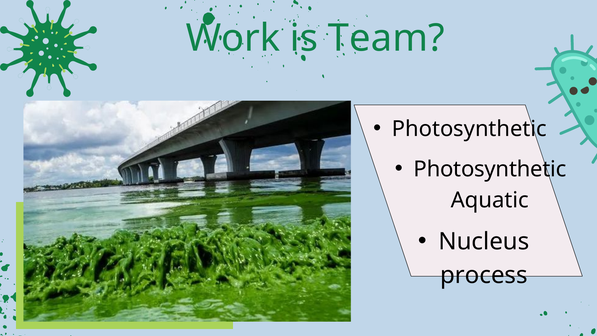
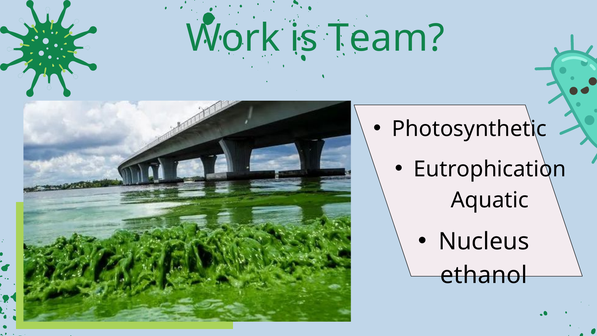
Photosynthetic: Photosynthetic -> Eutrophication (490, 169)
process: process -> ethanol (484, 275)
